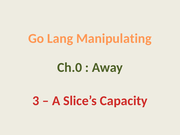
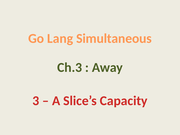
Manipulating: Manipulating -> Simultaneous (114, 39)
Ch.0: Ch.0 -> Ch.3 (70, 67)
